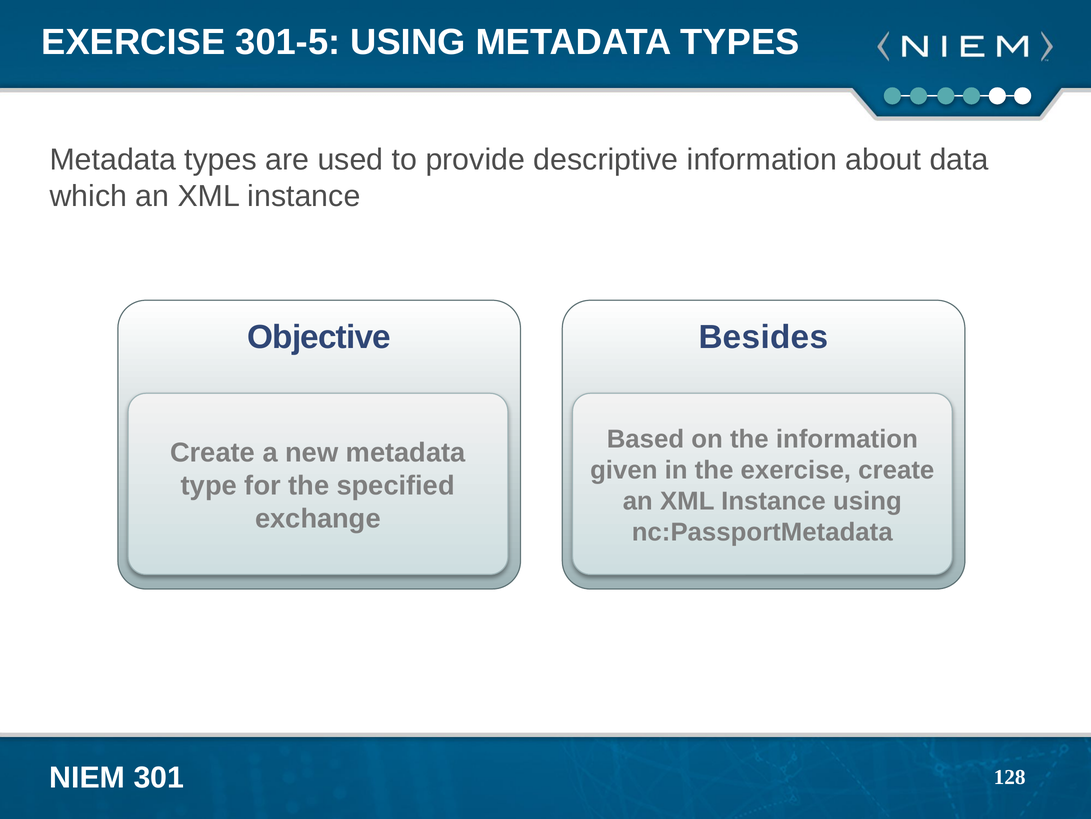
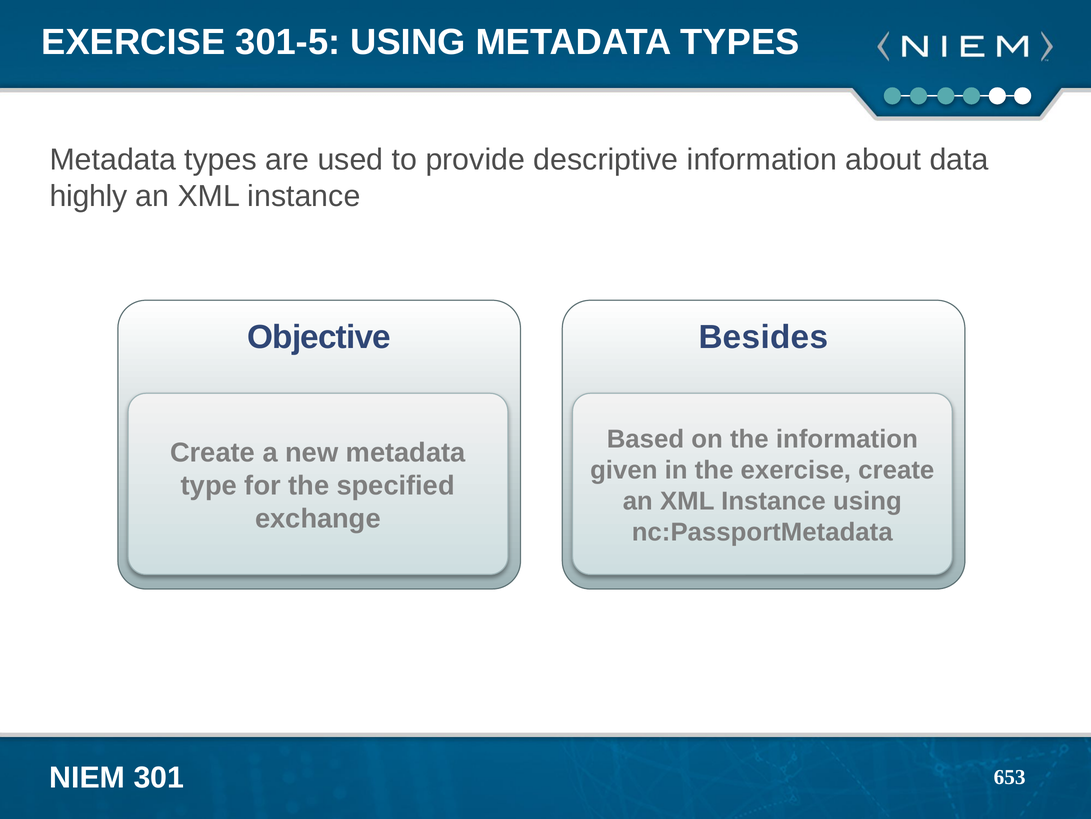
which: which -> highly (88, 196)
128: 128 -> 653 (1010, 776)
